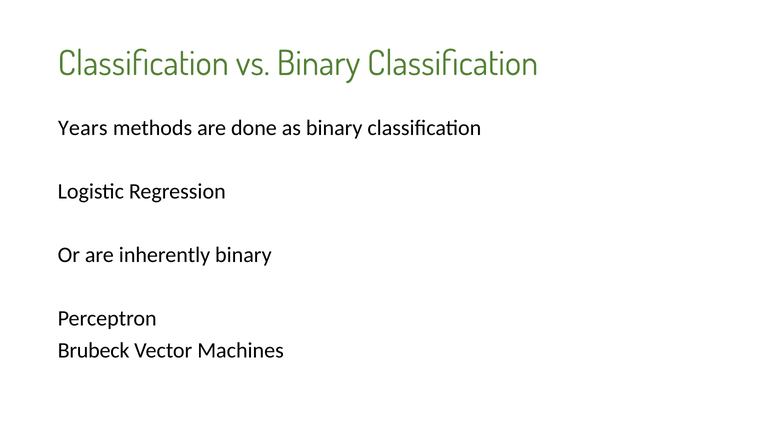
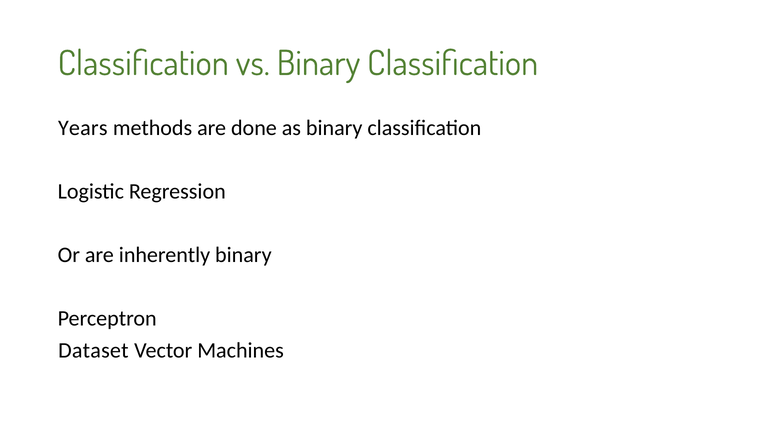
Brubeck: Brubeck -> Dataset (93, 350)
